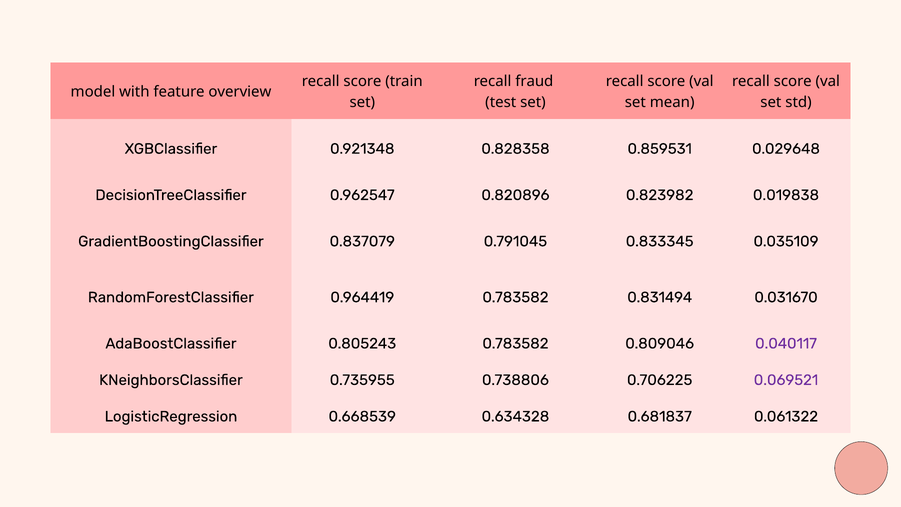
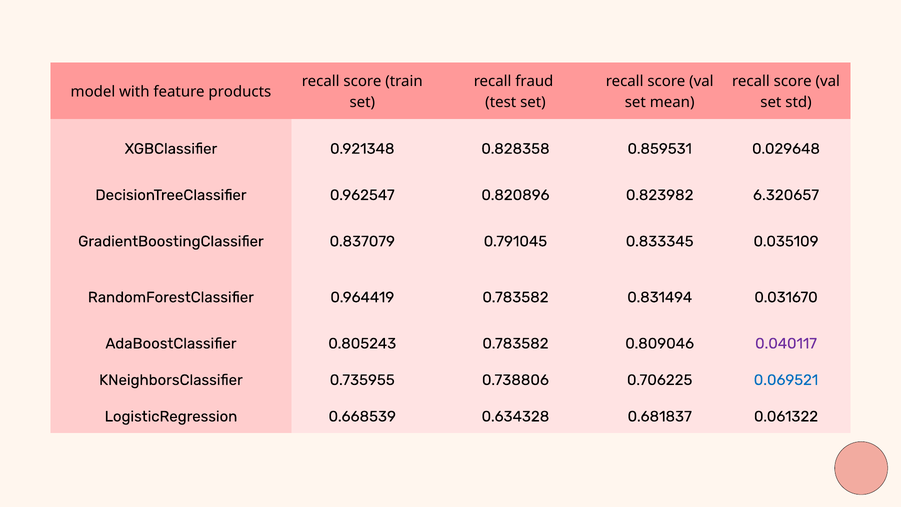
overview: overview -> products (240, 92)
0.019838: 0.019838 -> 6.320657 (786, 195)
0.069521 colour: purple -> blue (786, 380)
